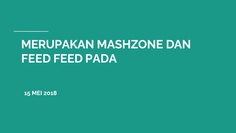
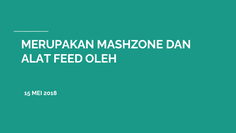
FEED: FEED -> ALAT (36, 59)
PADA: PADA -> OLEH (101, 59)
